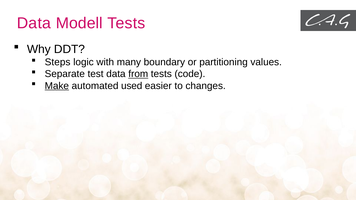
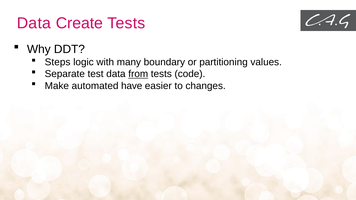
Modell: Modell -> Create (79, 23)
Make underline: present -> none (57, 86)
used: used -> have (132, 86)
